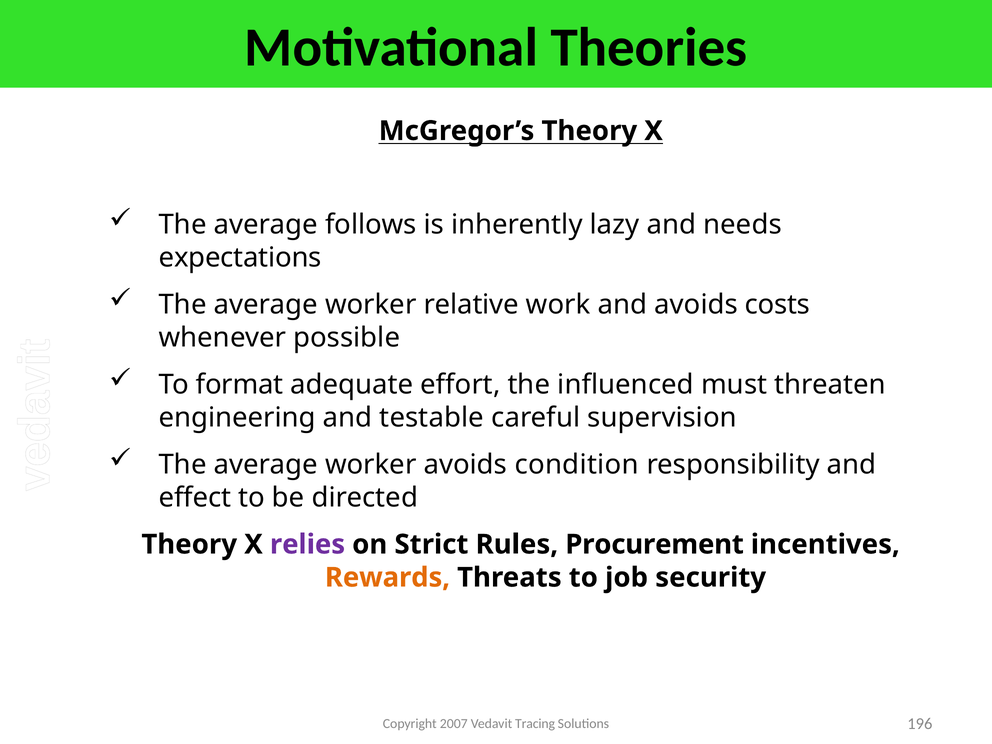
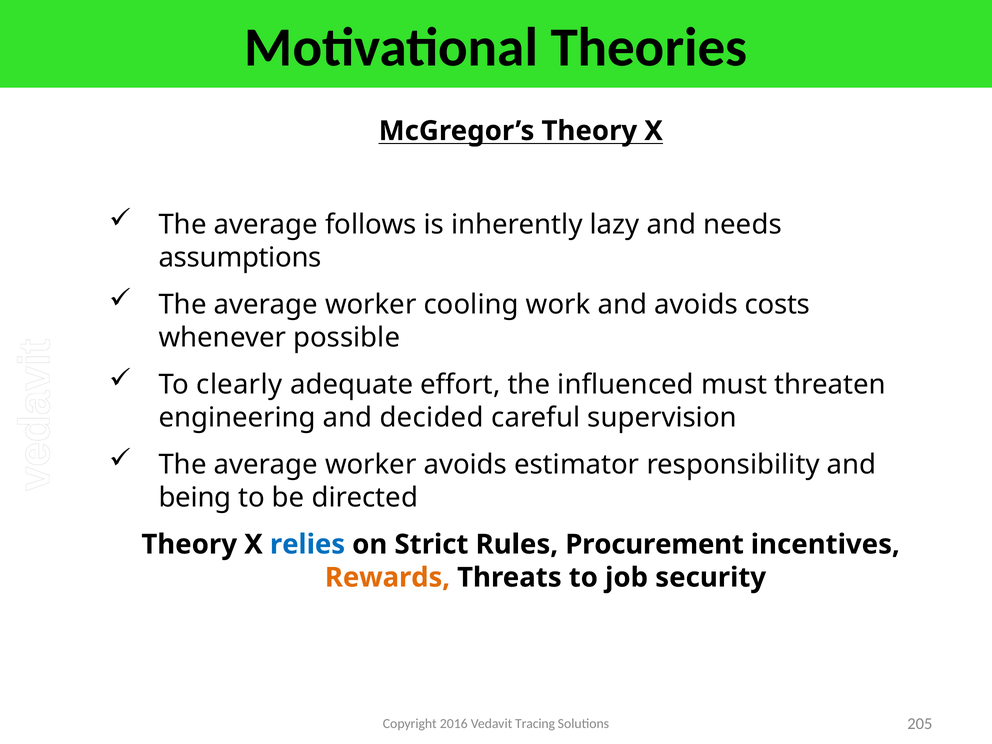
expectations: expectations -> assumptions (240, 258)
relative: relative -> cooling (471, 305)
format: format -> clearly (239, 385)
testable: testable -> decided (432, 418)
condition: condition -> estimator (577, 464)
effect: effect -> being (195, 498)
relies colour: purple -> blue (307, 544)
2007: 2007 -> 2016 (454, 724)
196: 196 -> 205 (920, 724)
